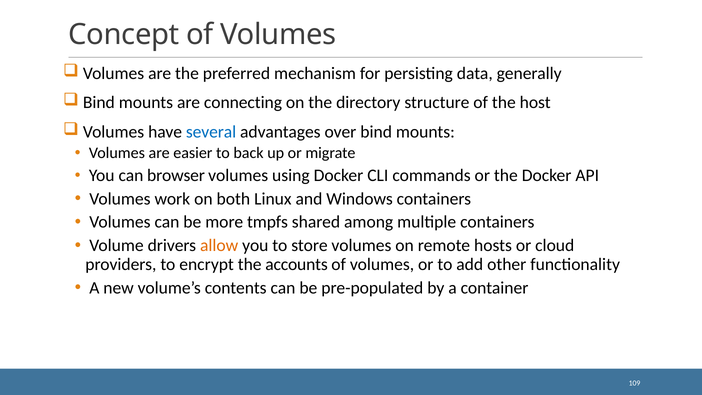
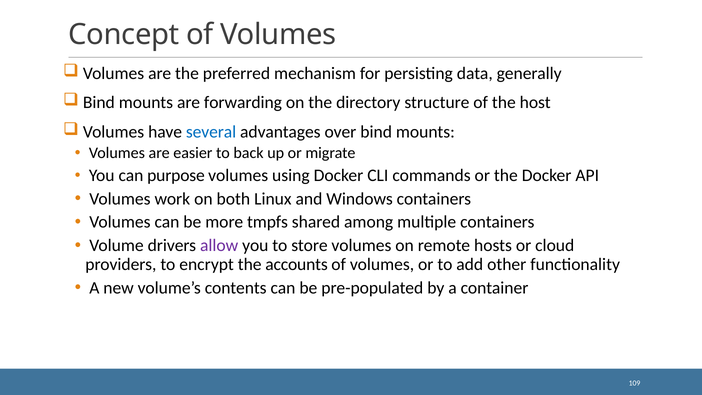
connecting: connecting -> forwarding (243, 103)
browser: browser -> purpose (176, 175)
allow colour: orange -> purple (219, 245)
